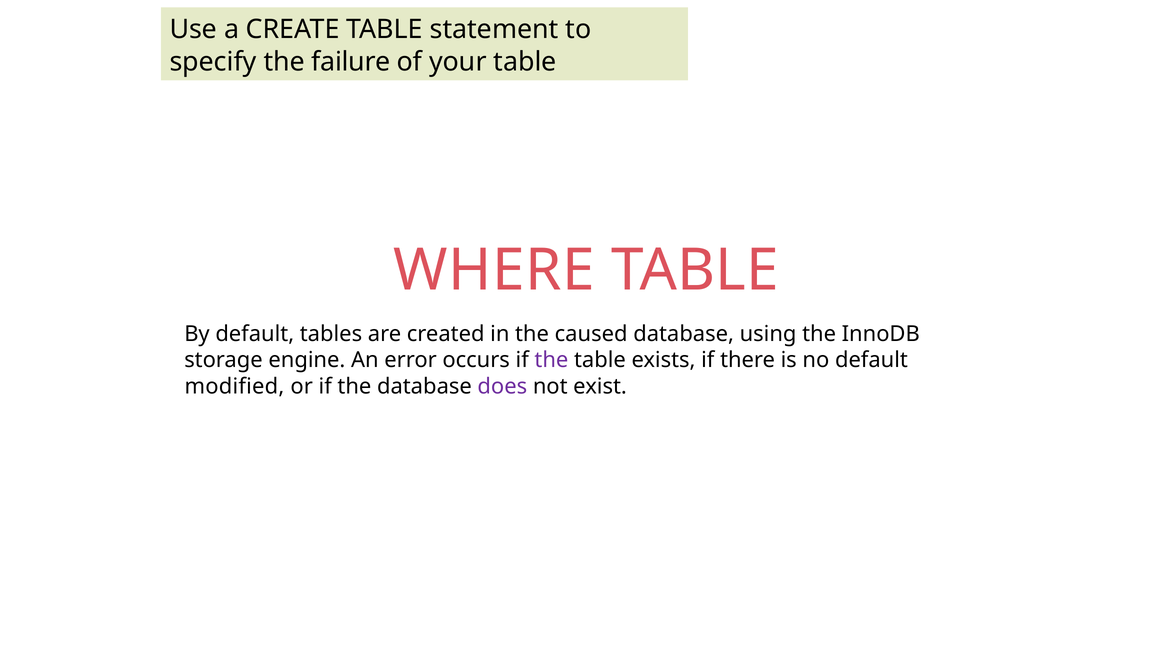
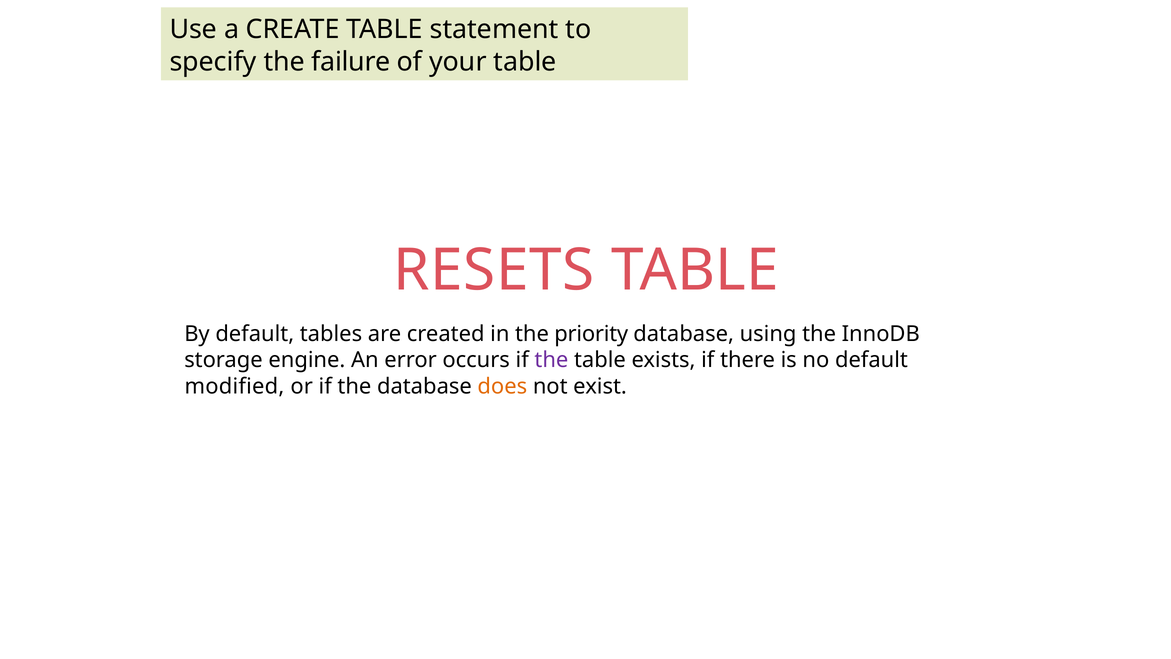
WHERE: WHERE -> RESETS (494, 270)
caused: caused -> priority (591, 334)
does colour: purple -> orange (502, 386)
